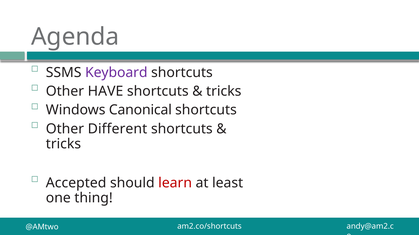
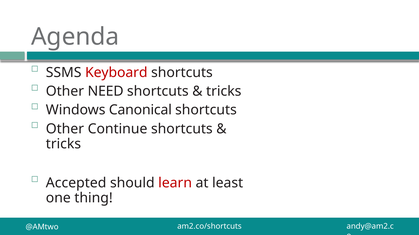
Keyboard colour: purple -> red (116, 73)
HAVE: HAVE -> NEED (106, 92)
Different: Different -> Continue (118, 129)
